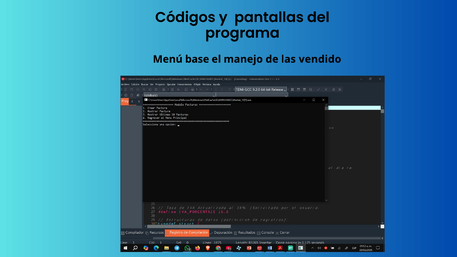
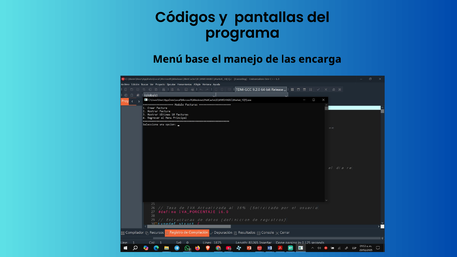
vendido: vendido -> encarga (320, 59)
